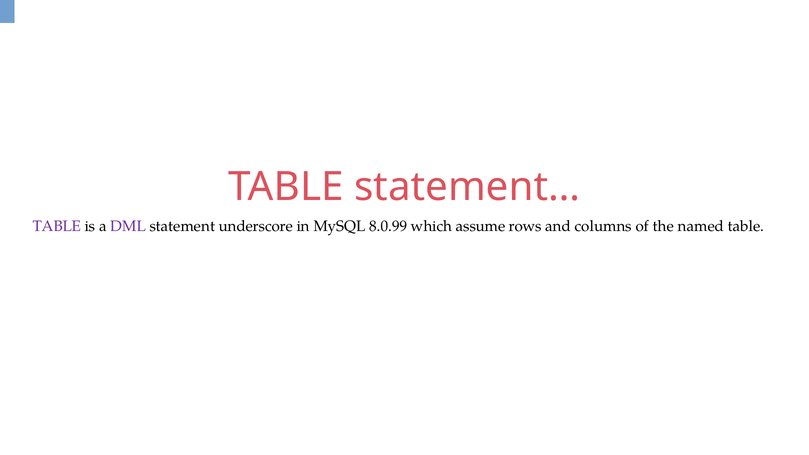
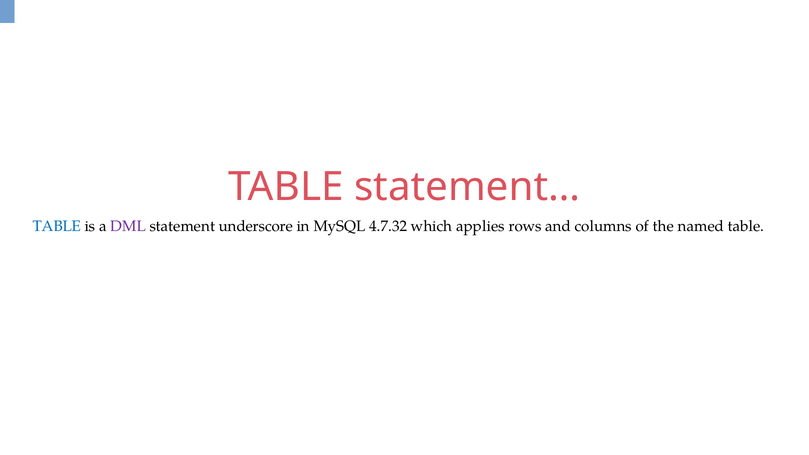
TABLE colour: purple -> blue (57, 226)
8.0.99: 8.0.99 -> 4.7.32 (388, 226)
assume: assume -> applies (480, 226)
